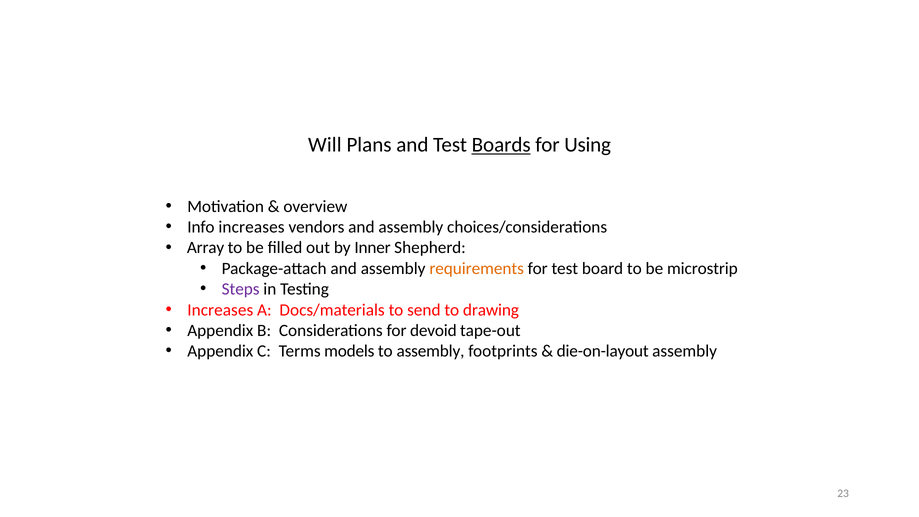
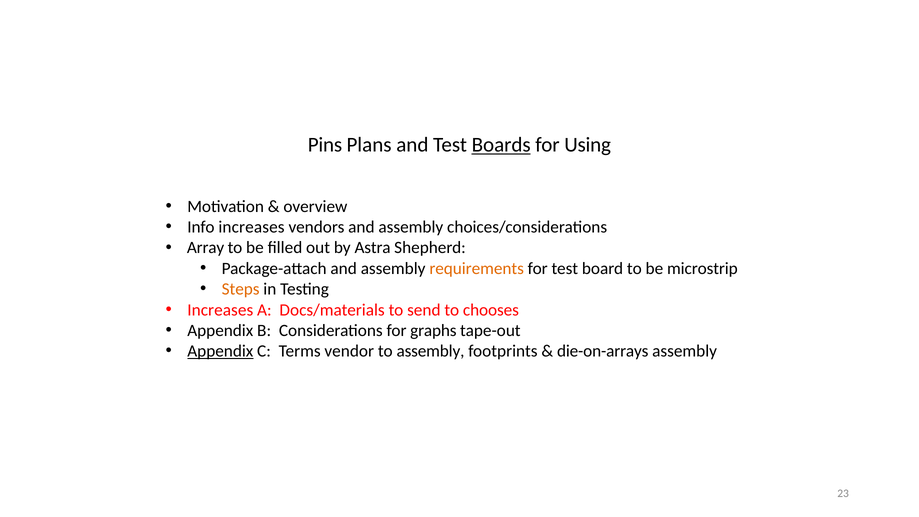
Will: Will -> Pins (325, 145)
Inner: Inner -> Astra (373, 248)
Steps colour: purple -> orange (241, 289)
drawing: drawing -> chooses (491, 310)
devoid: devoid -> graphs (433, 330)
Appendix underline: none -> present (220, 351)
models: models -> vendor (349, 351)
die-on-layout: die-on-layout -> die-on-arrays (603, 351)
